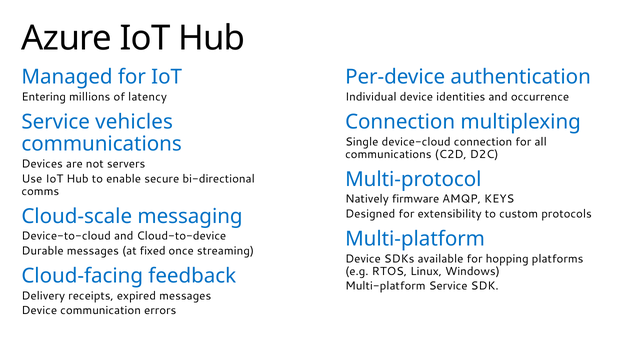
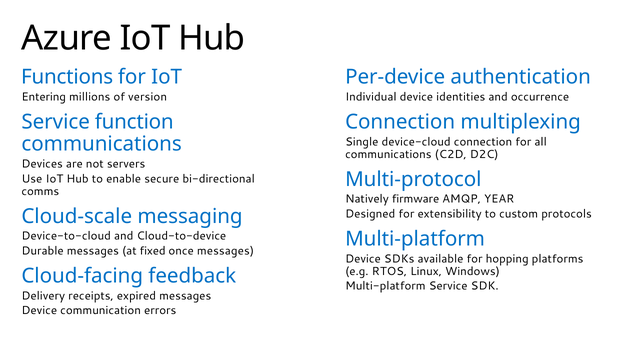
Managed: Managed -> Functions (67, 77)
latency: latency -> version (148, 97)
vehicles: vehicles -> function (134, 122)
KEYS: KEYS -> YEAR (499, 199)
once streaming: streaming -> messages (225, 251)
